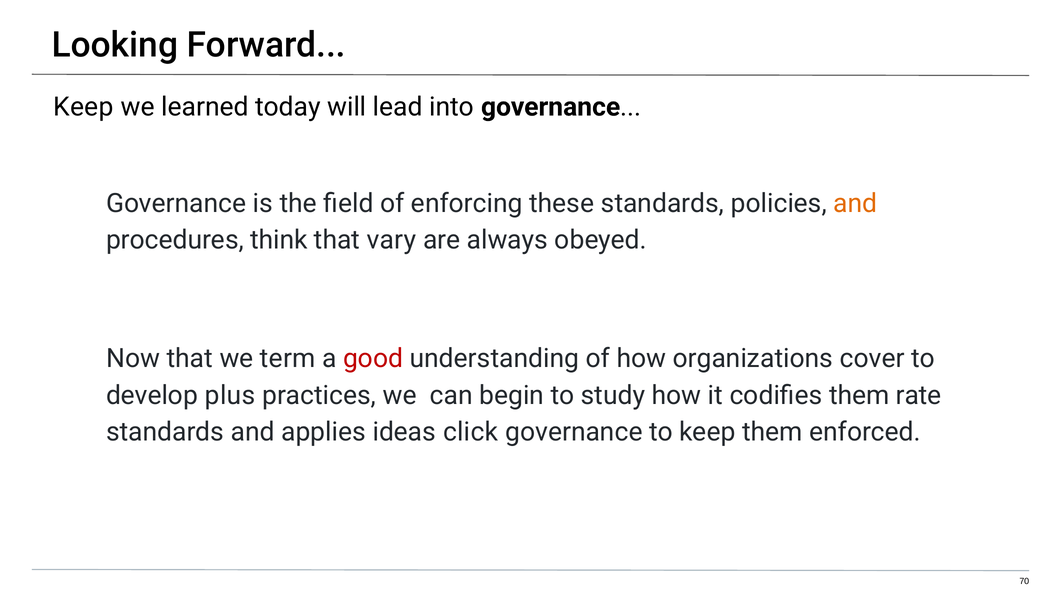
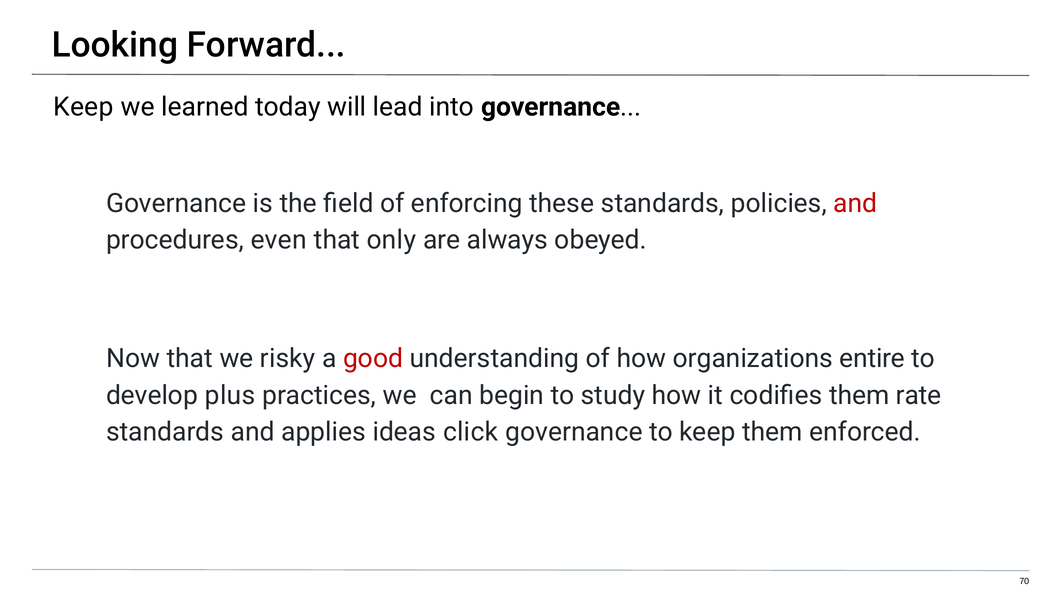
and colour: orange -> red (855, 203)
think: think -> even (279, 240)
vary: vary -> only (391, 240)
term: term -> risky (288, 359)
cover: cover -> entire (872, 359)
